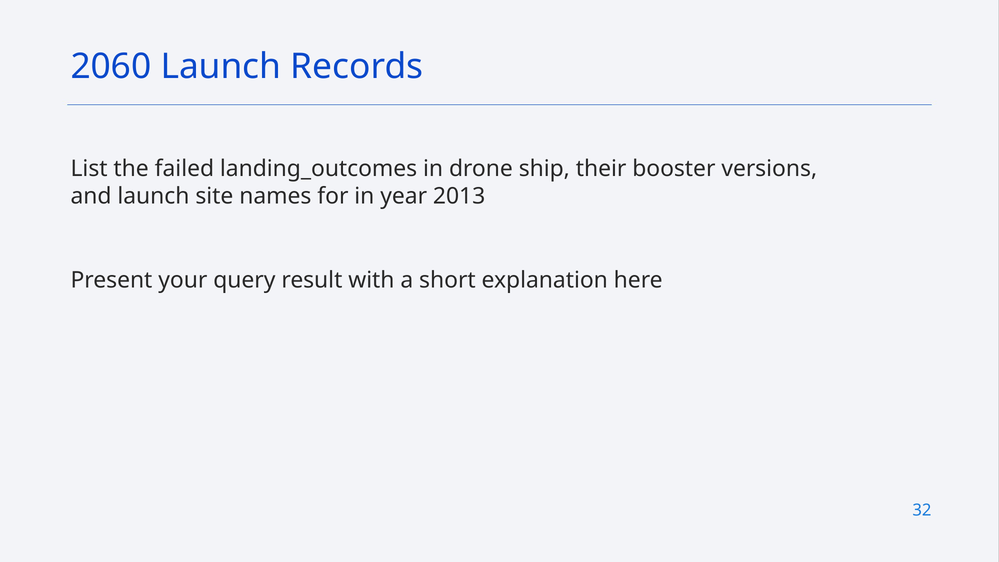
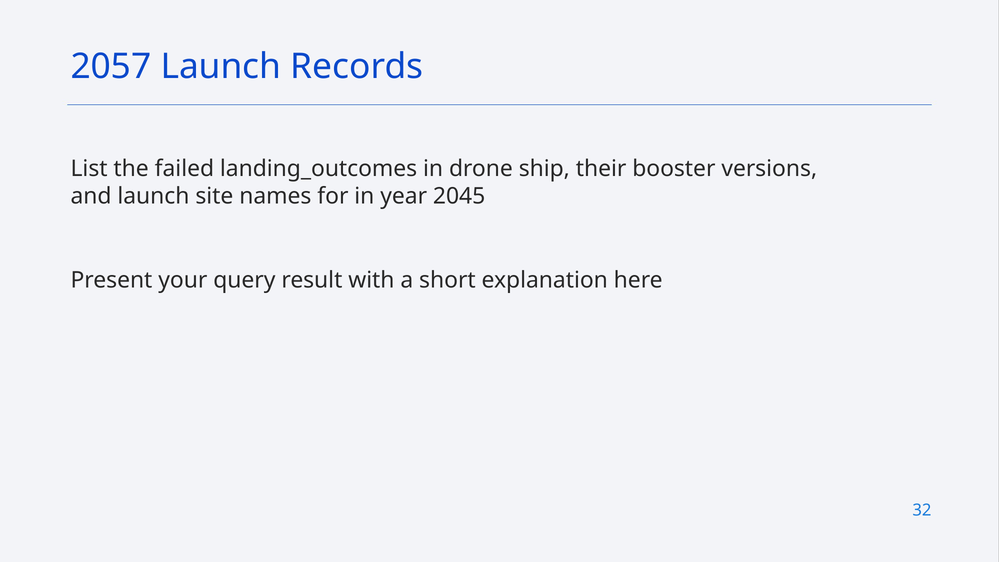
2060: 2060 -> 2057 (111, 67)
2013: 2013 -> 2045 (459, 196)
